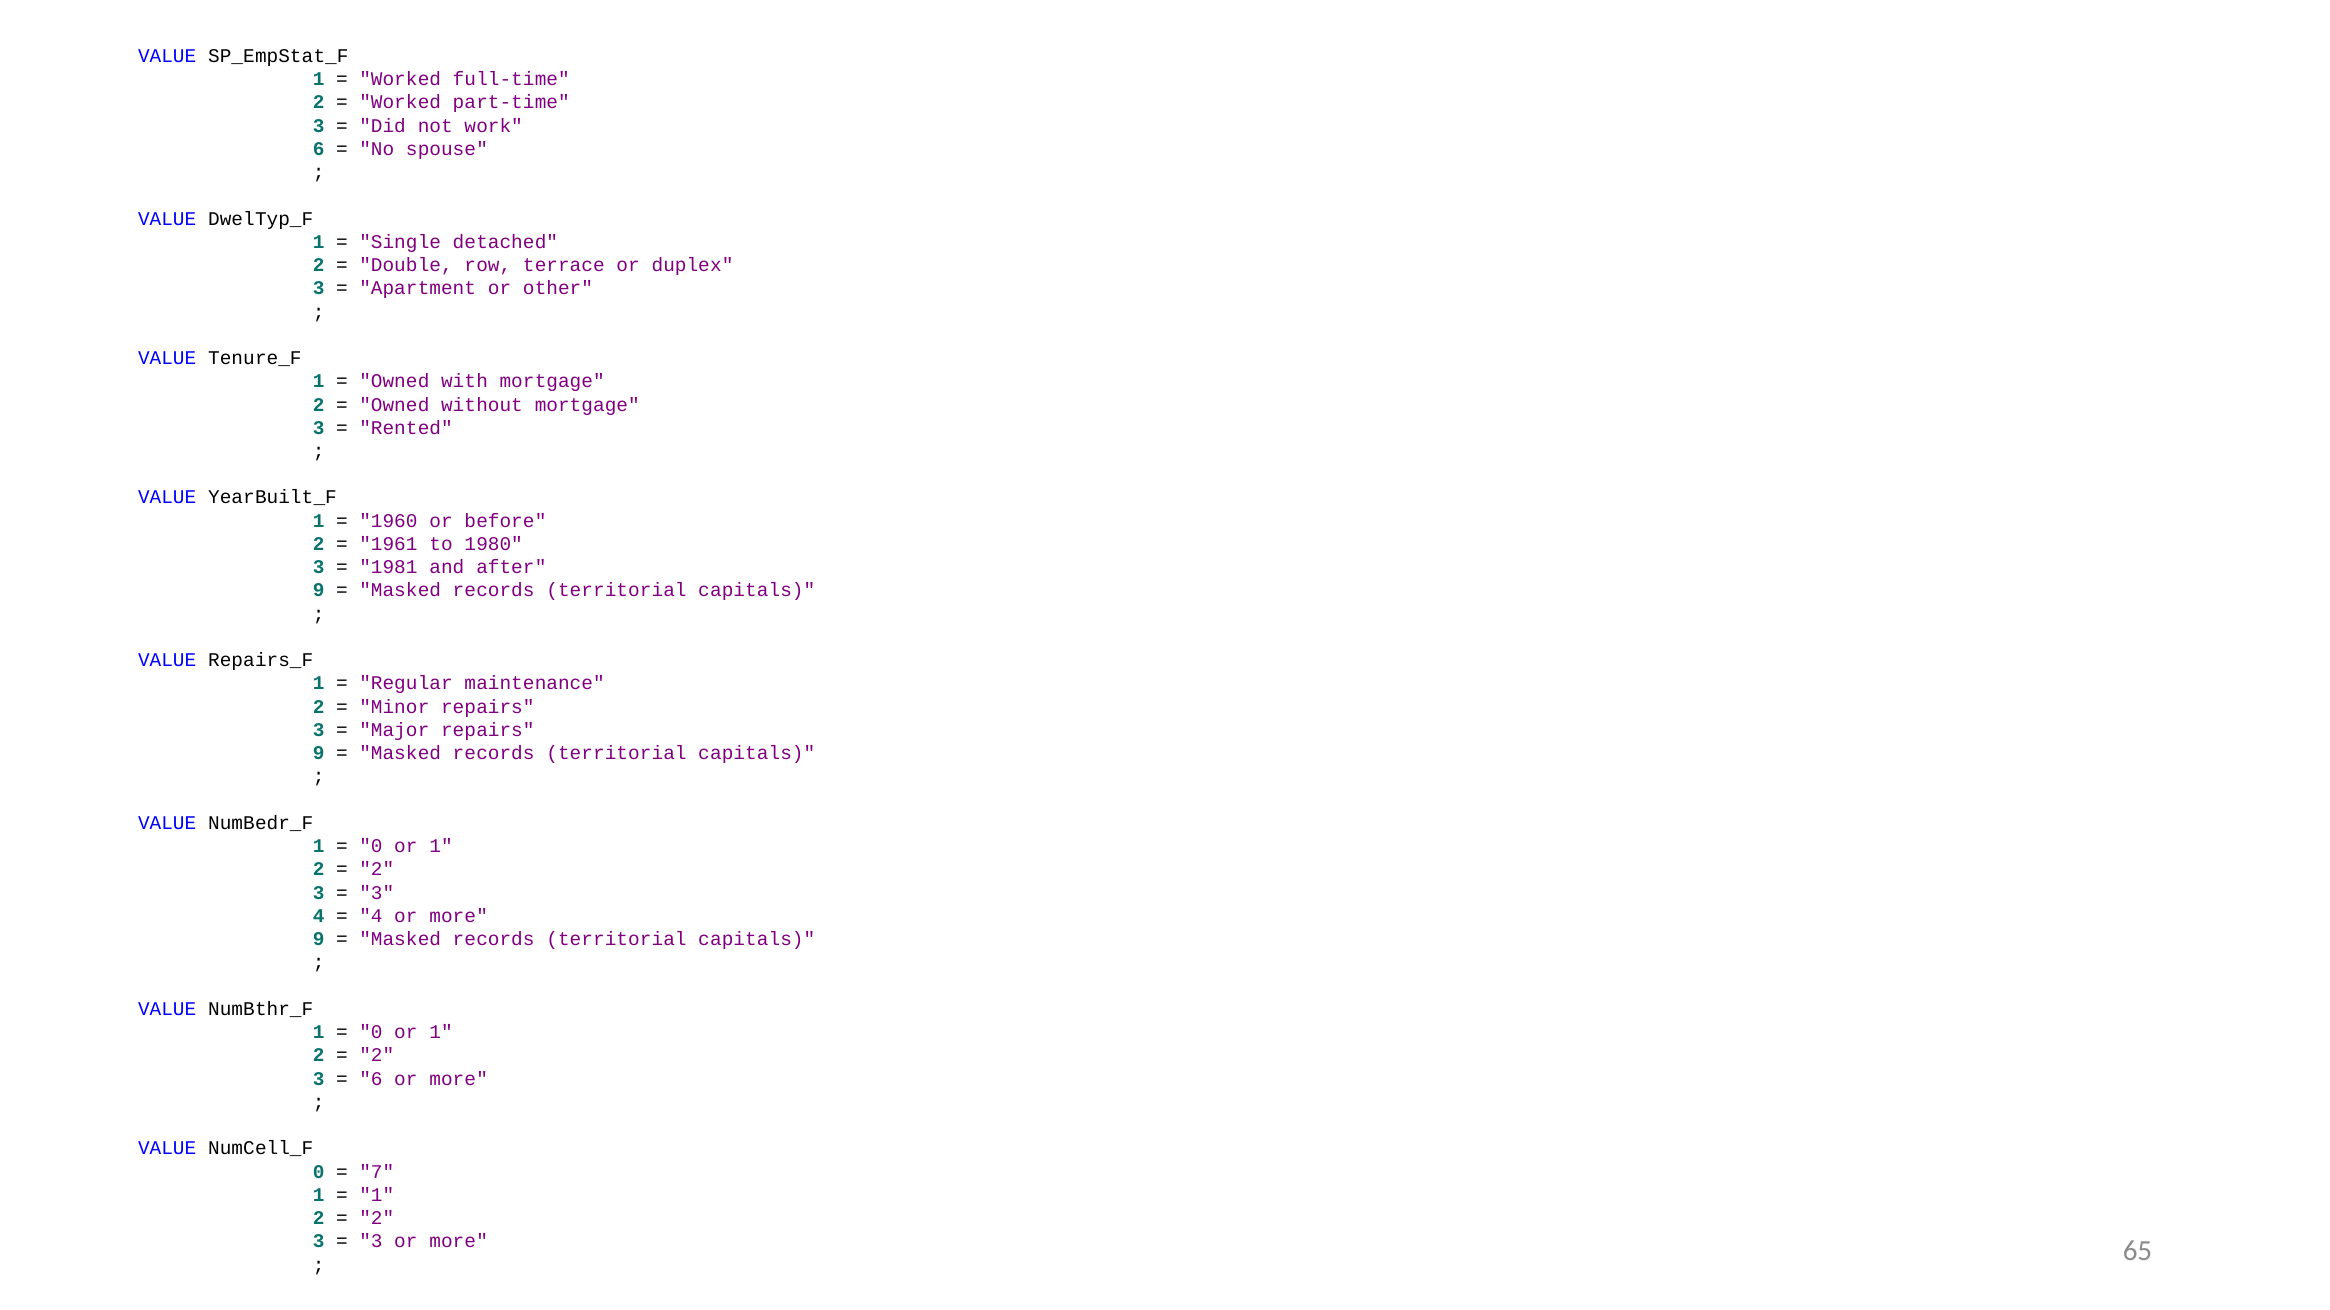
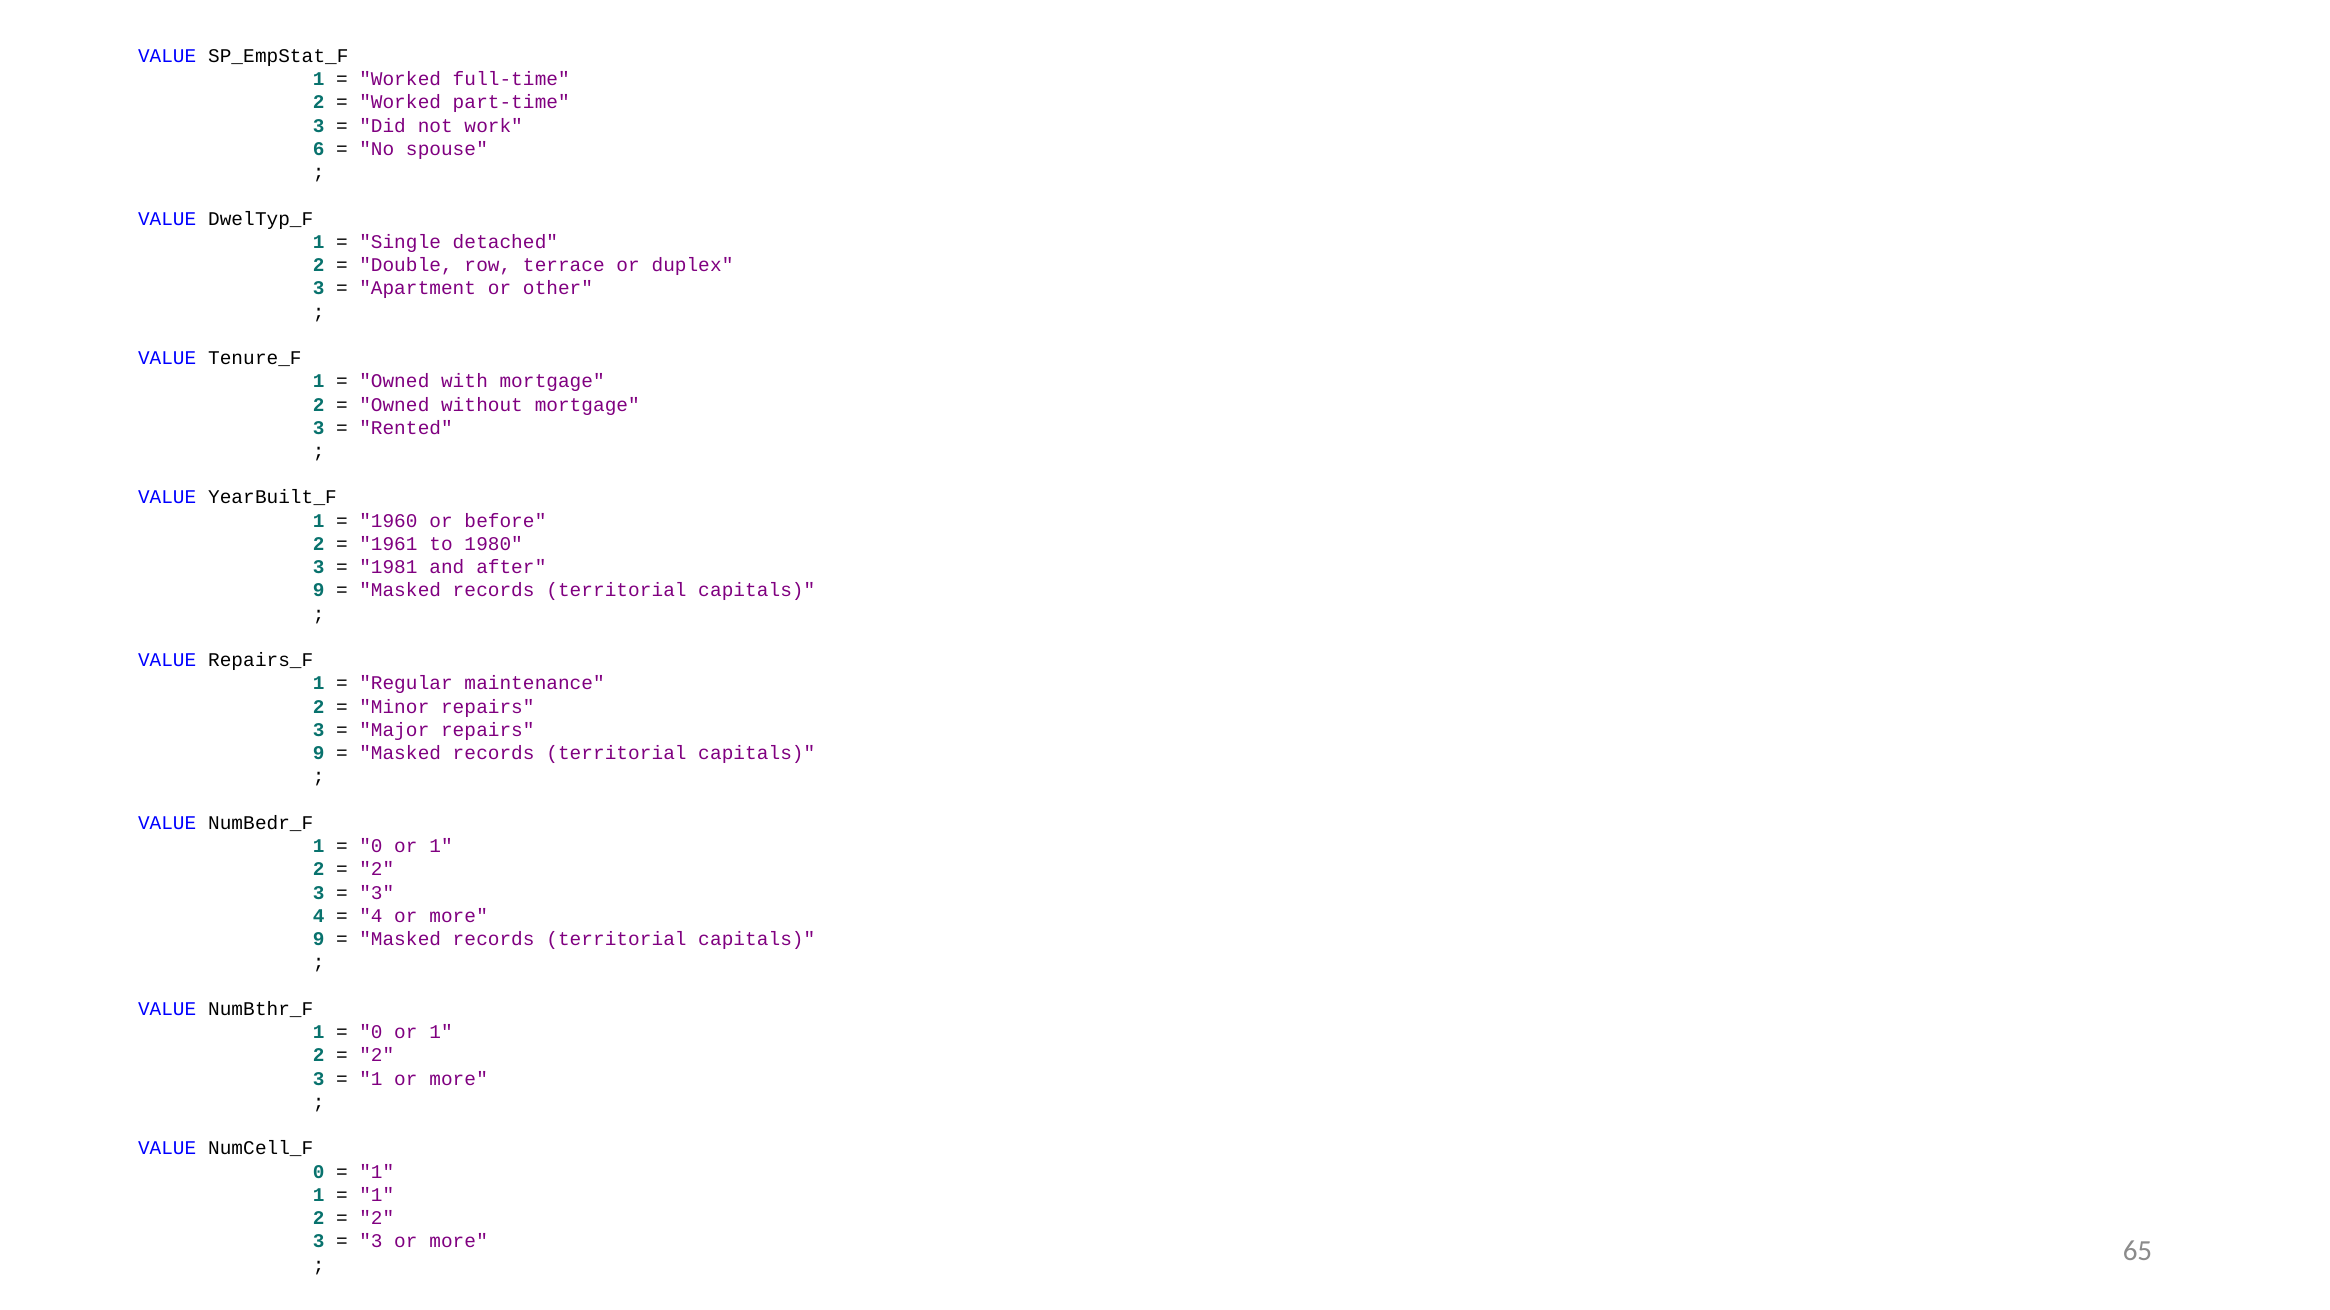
6: 6 -> 1 (371, 1079)
7: 7 -> 1 (377, 1172)
